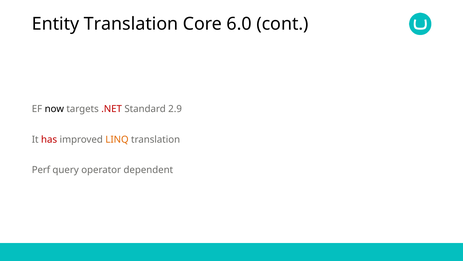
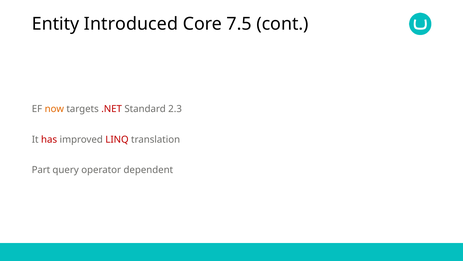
Entity Translation: Translation -> Introduced (131, 24)
6.0: 6.0 -> 7.5 (239, 24)
now colour: black -> orange (54, 109)
2.9: 2.9 -> 2.3 (175, 109)
LINQ colour: orange -> red (117, 139)
Perf: Perf -> Part (41, 170)
